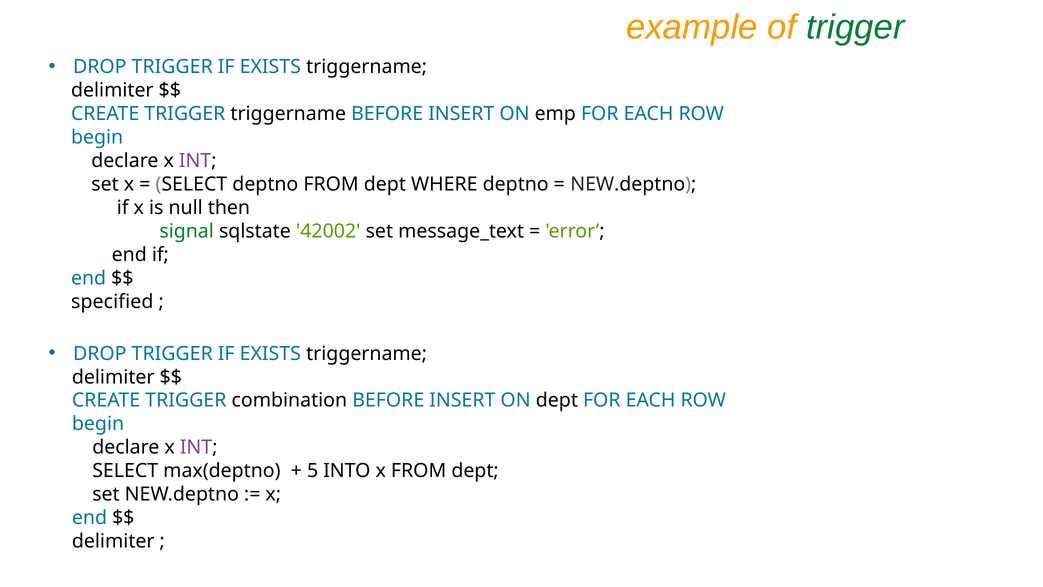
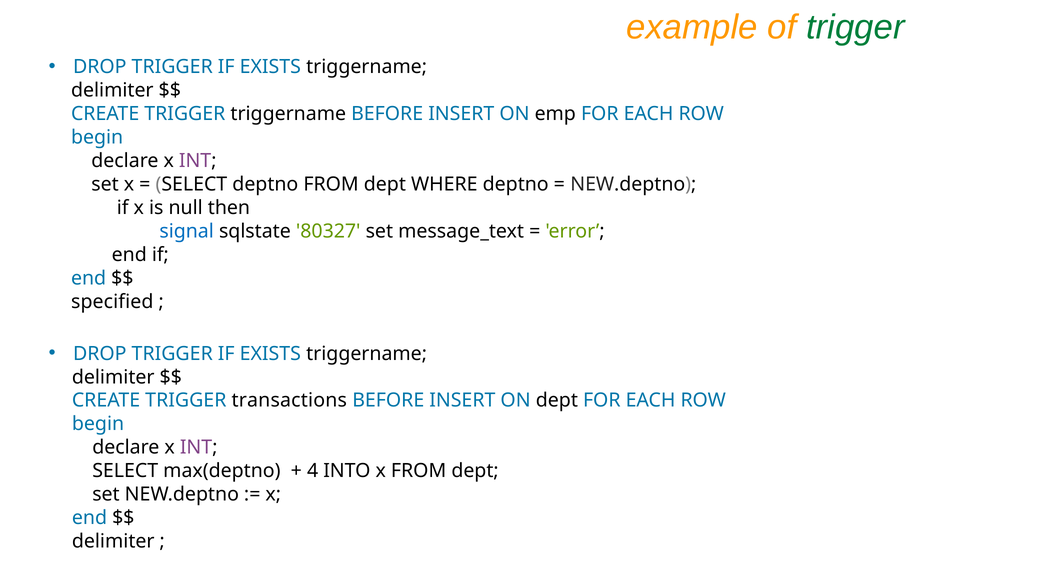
signal colour: green -> blue (187, 231)
42002: 42002 -> 80327 (328, 231)
combination: combination -> transactions (289, 400)
5: 5 -> 4 (313, 471)
